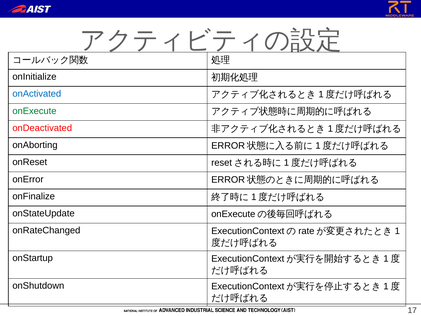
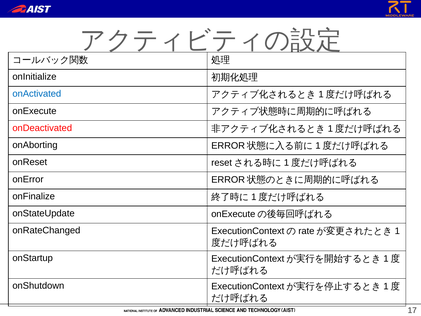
onExecute colour: green -> black (34, 111)
